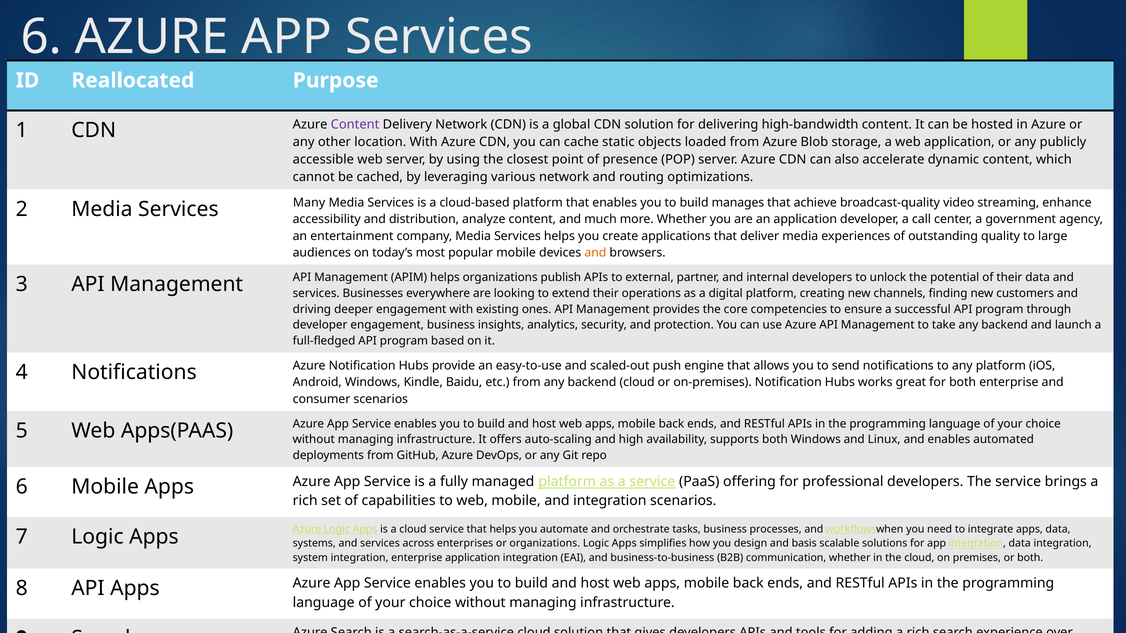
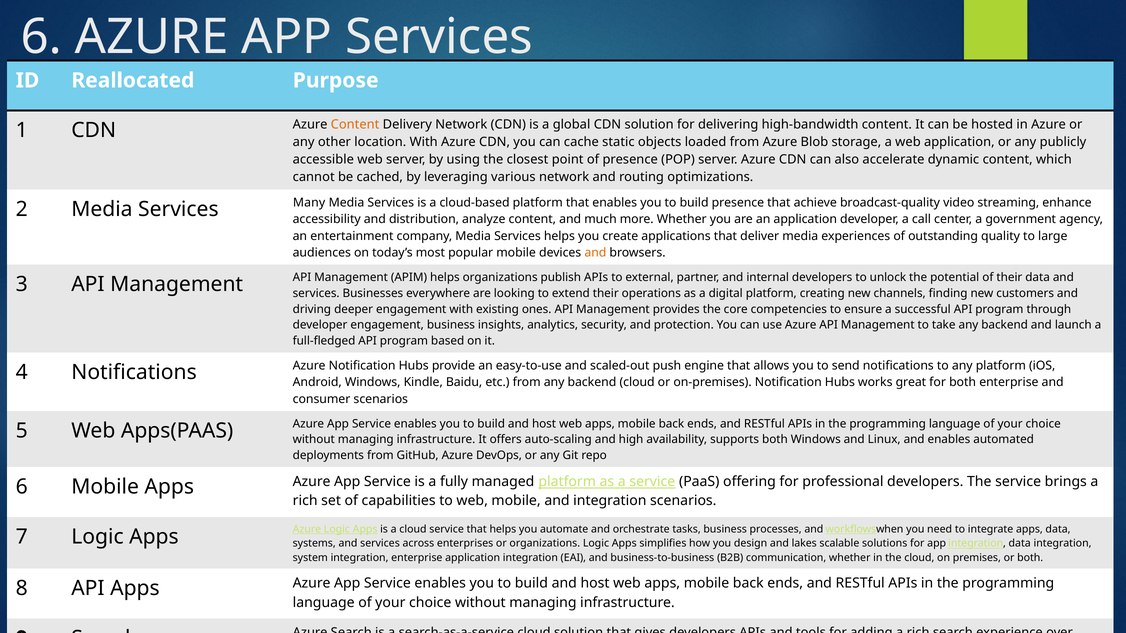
Content colour: purple -> orange (355, 125)
build manages: manages -> presence (738, 203)
basis: basis -> lakes (804, 544)
